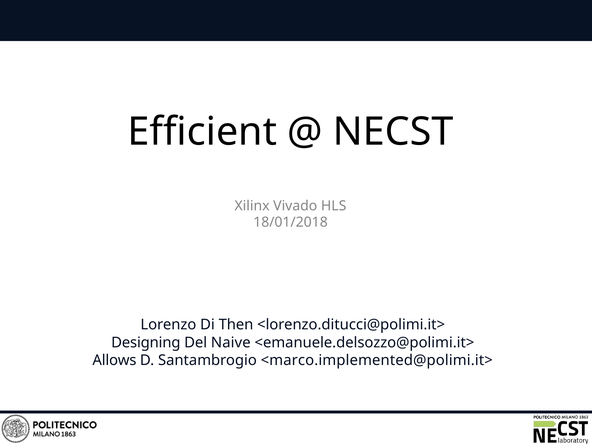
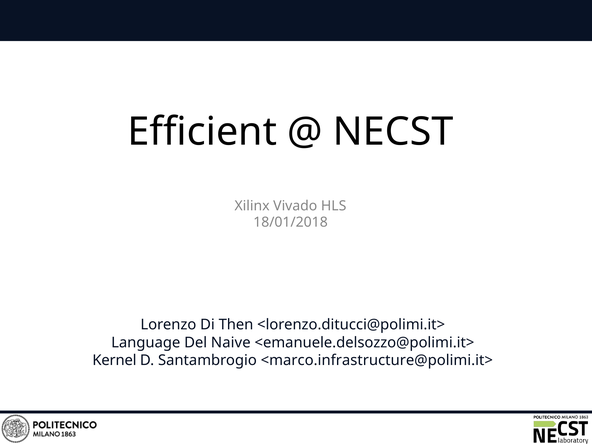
Designing: Designing -> Language (146, 342)
Allows: Allows -> Kernel (114, 360)
<marco.implemented@polimi.it>: <marco.implemented@polimi.it> -> <marco.infrastructure@polimi.it> (377, 360)
